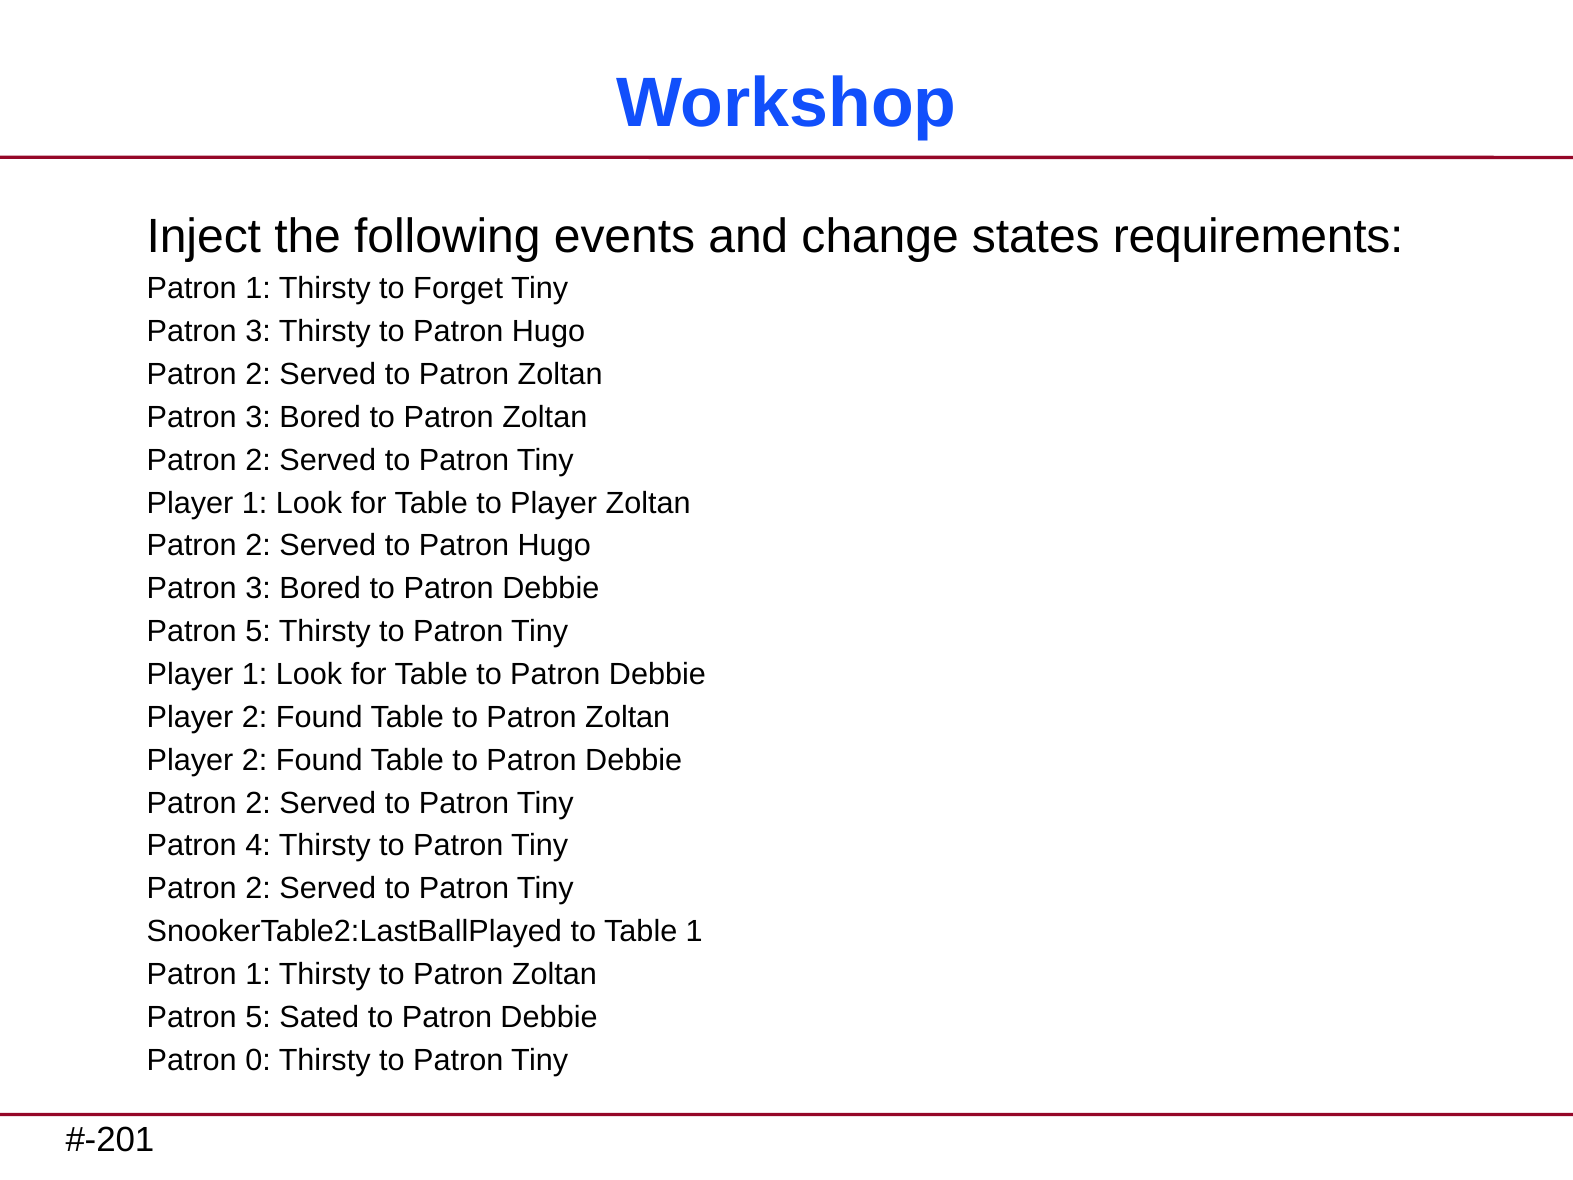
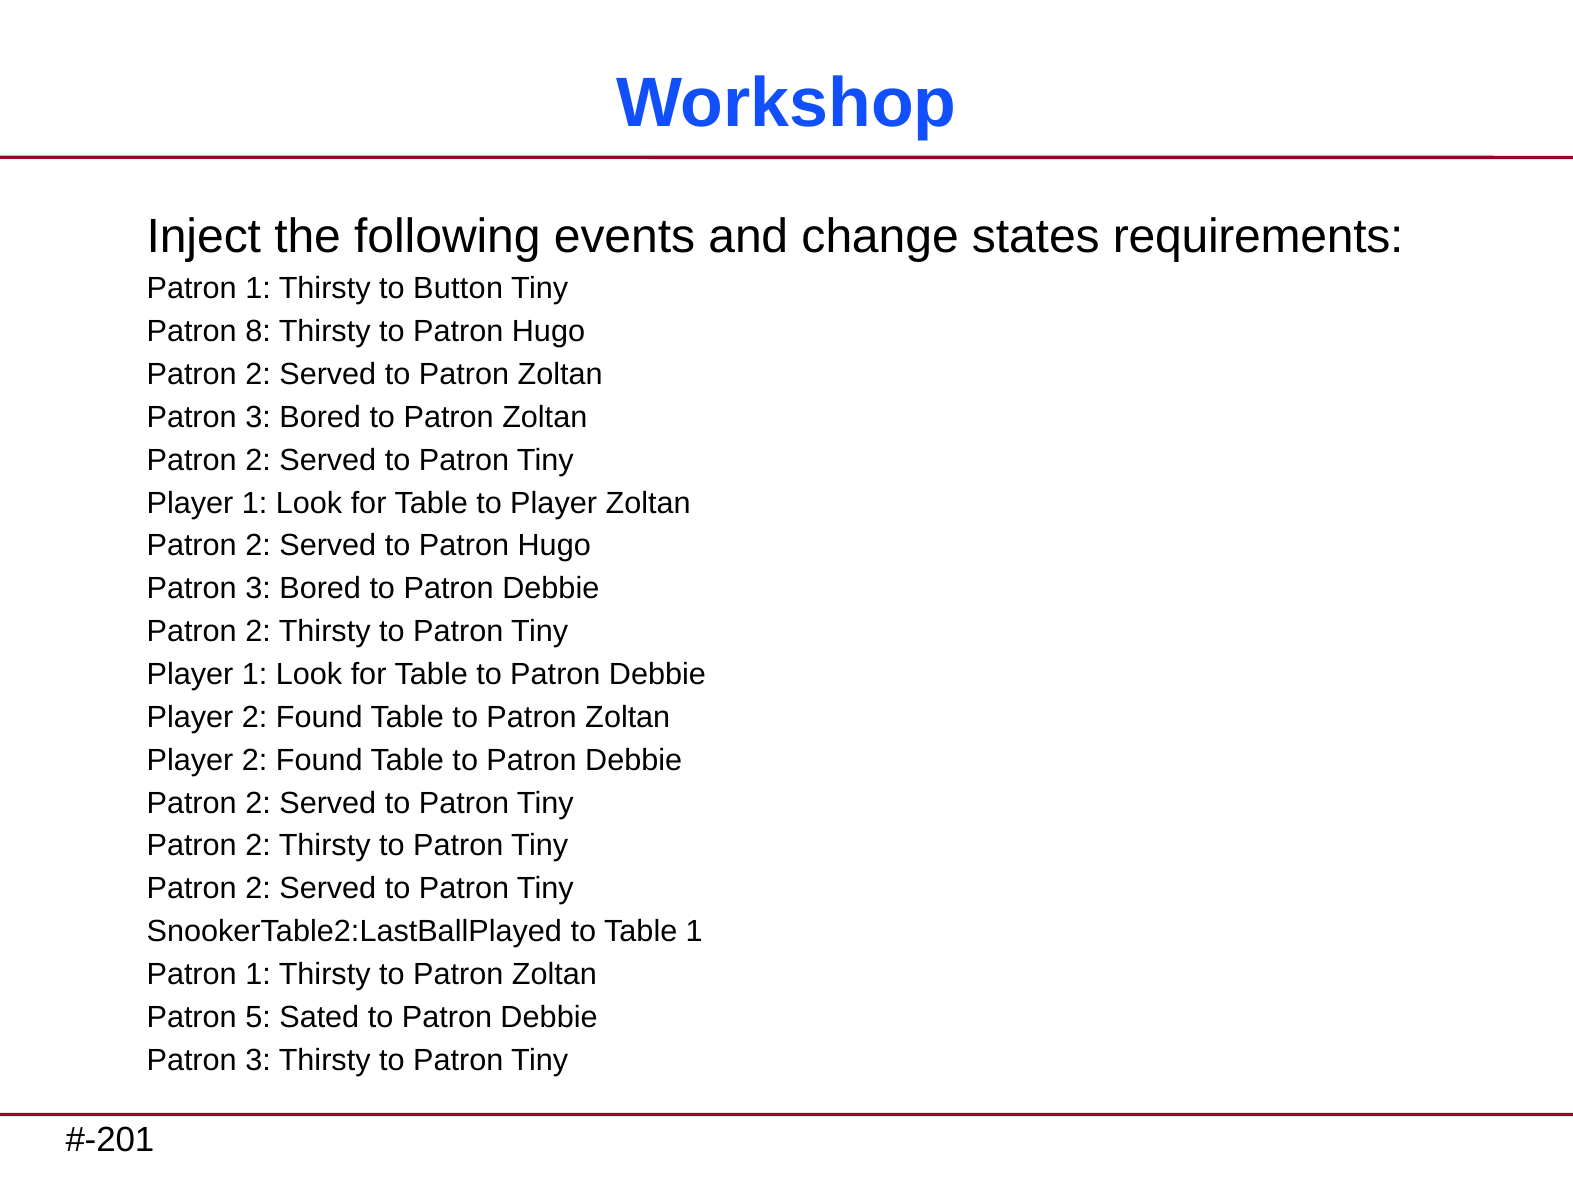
Forget: Forget -> Button (458, 289)
3: 3 -> 8 (258, 331)
5: 5 -> 2 (258, 631)
4: 4 -> 2 (258, 846)
0: 0 -> 3 (258, 1060)
